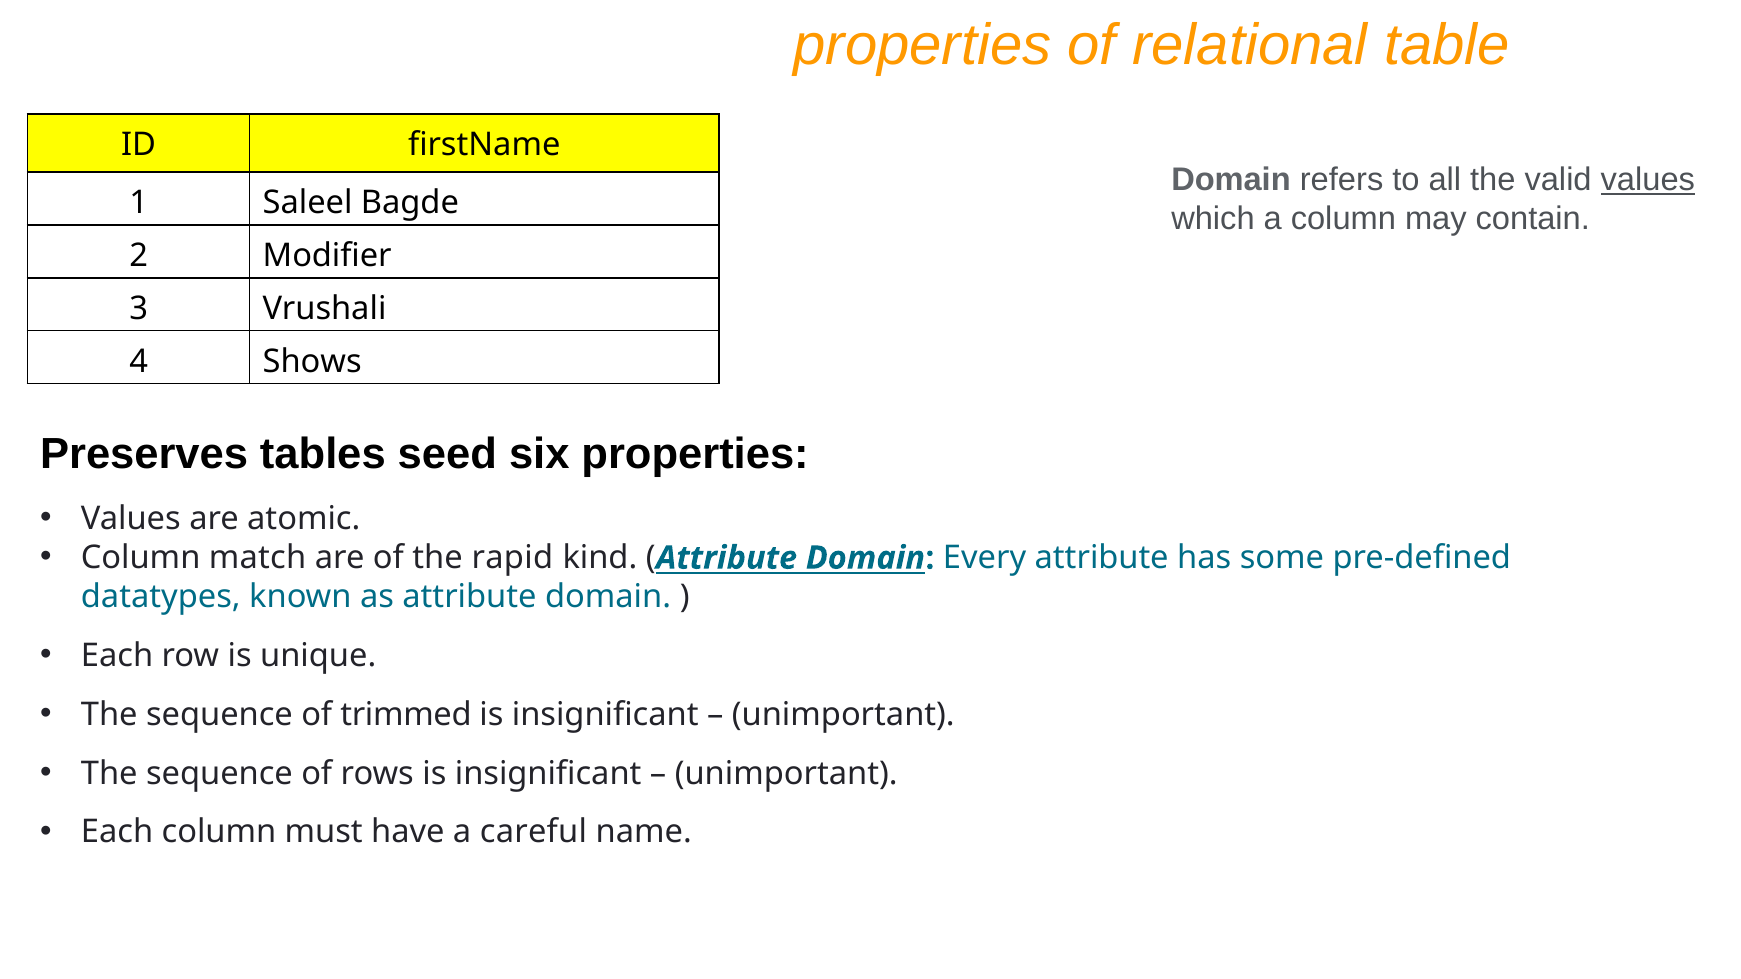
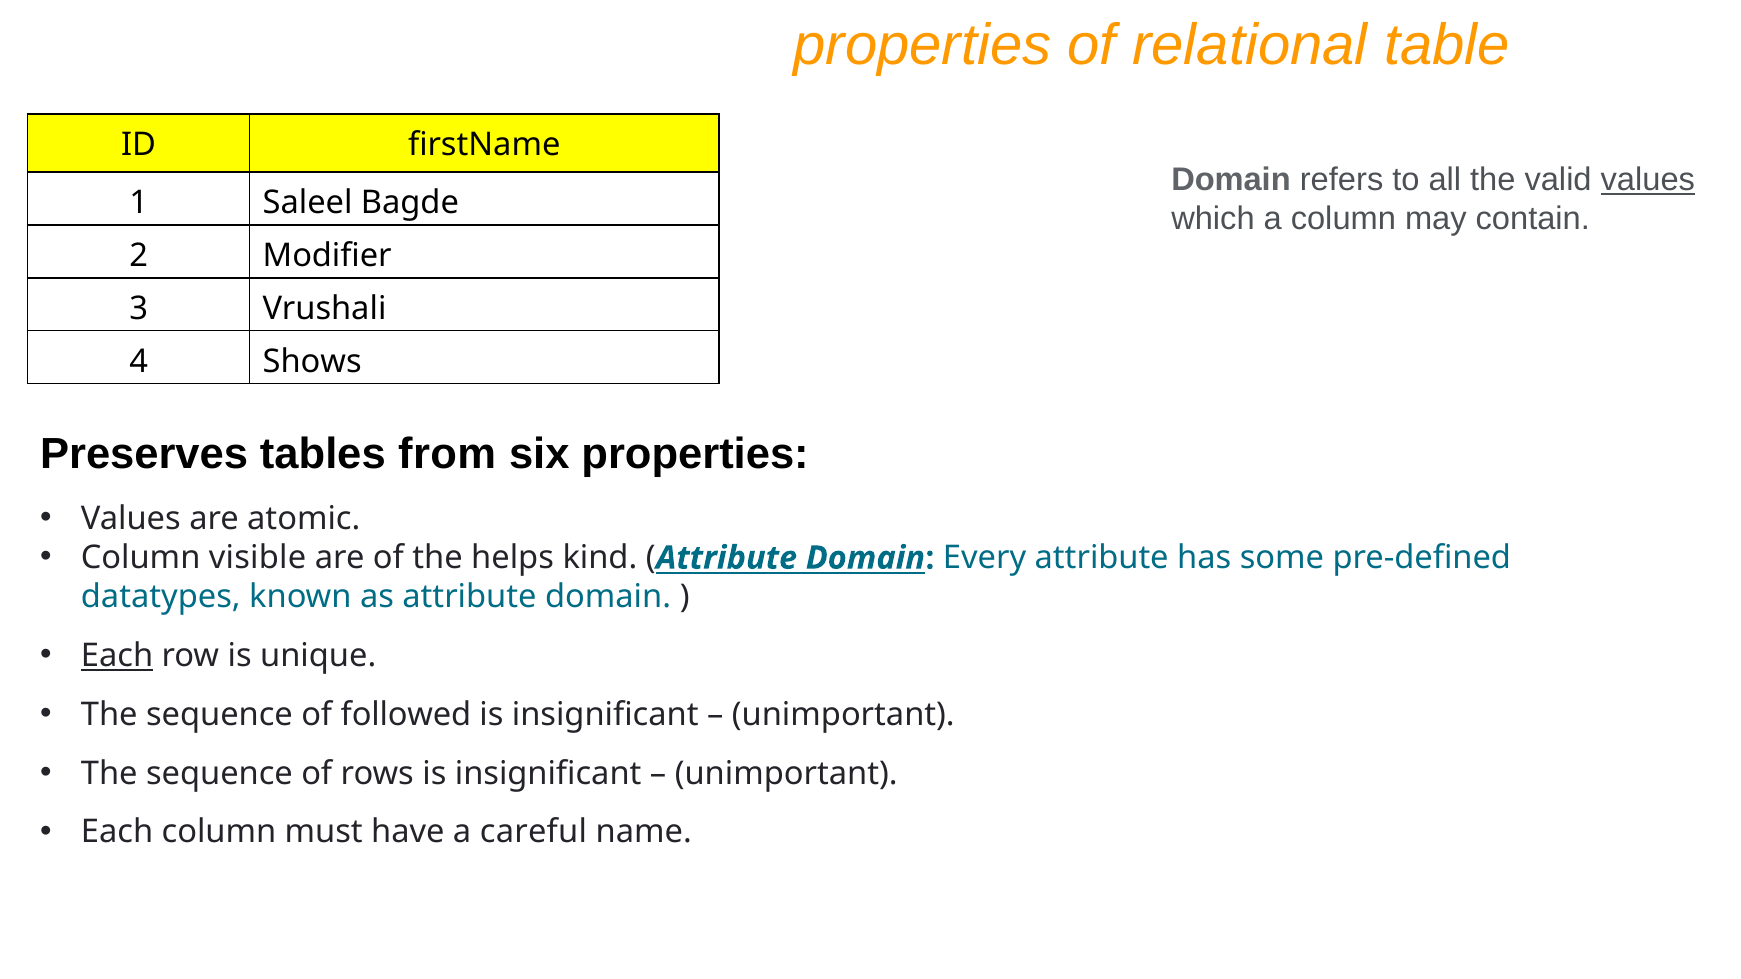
seed: seed -> from (447, 454)
match: match -> visible (258, 558)
rapid: rapid -> helps (513, 558)
Each underline: none -> present (117, 656)
trimmed: trimmed -> followed (406, 715)
